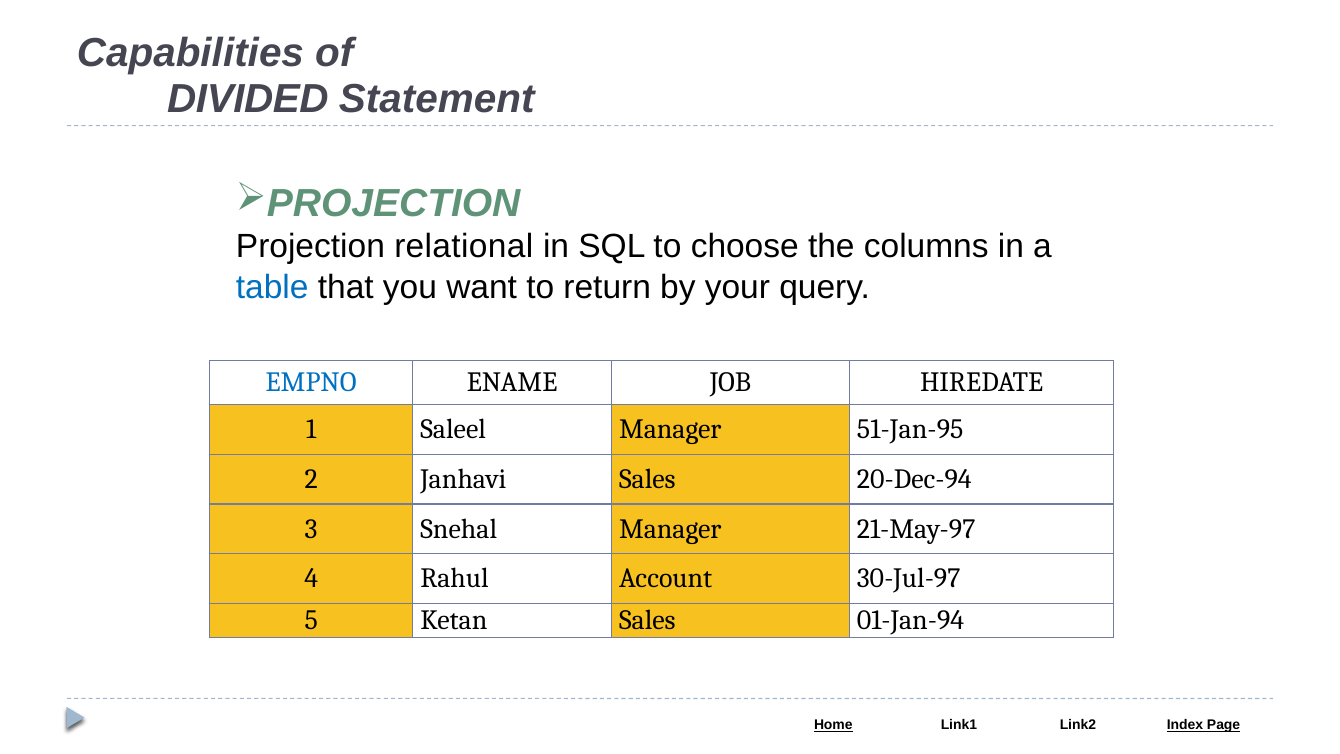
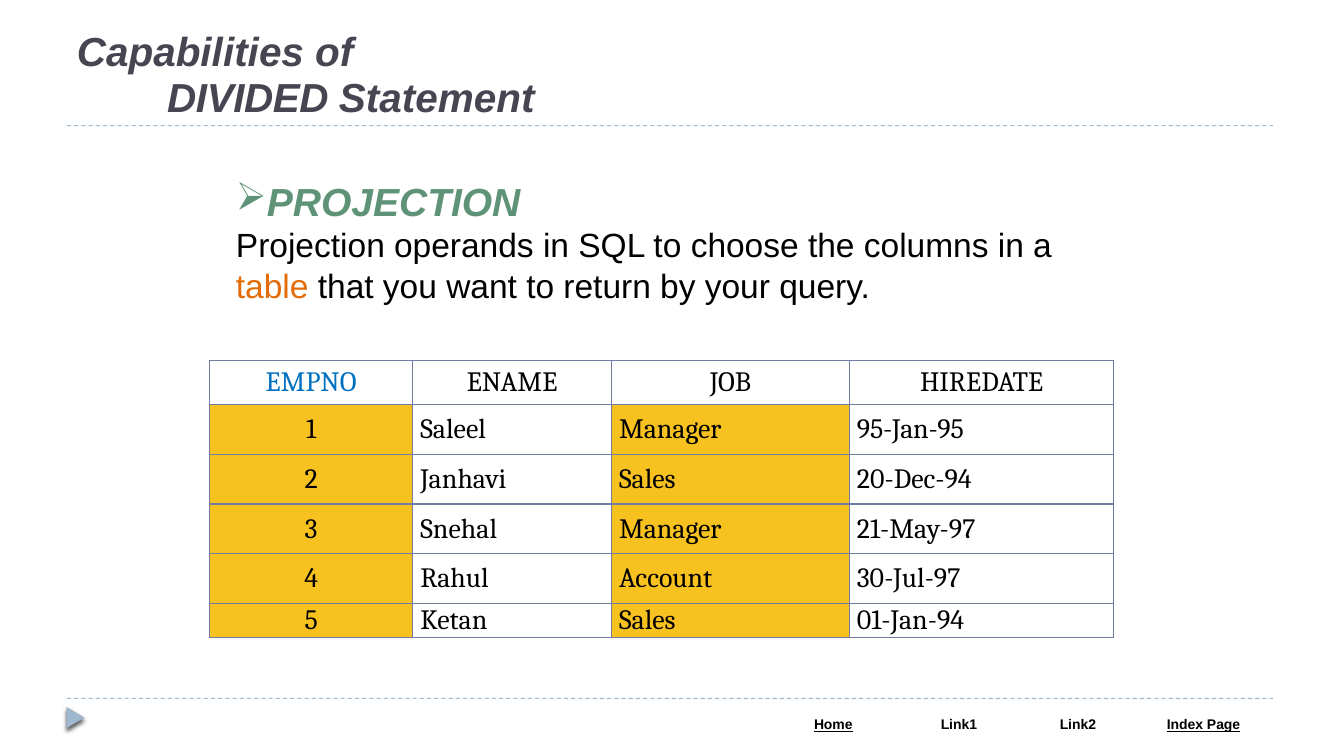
relational: relational -> operands (464, 247)
table colour: blue -> orange (272, 287)
51-Jan-95: 51-Jan-95 -> 95-Jan-95 (910, 429)
